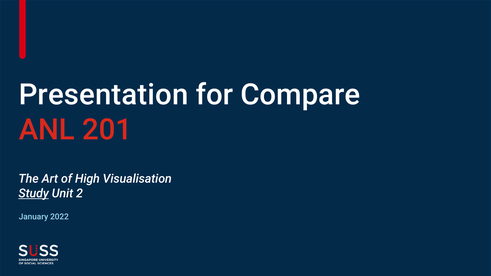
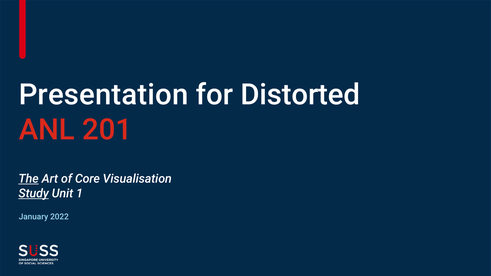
Compare: Compare -> Distorted (300, 95)
The underline: none -> present (29, 179)
High: High -> Core (87, 179)
2: 2 -> 1 (80, 193)
